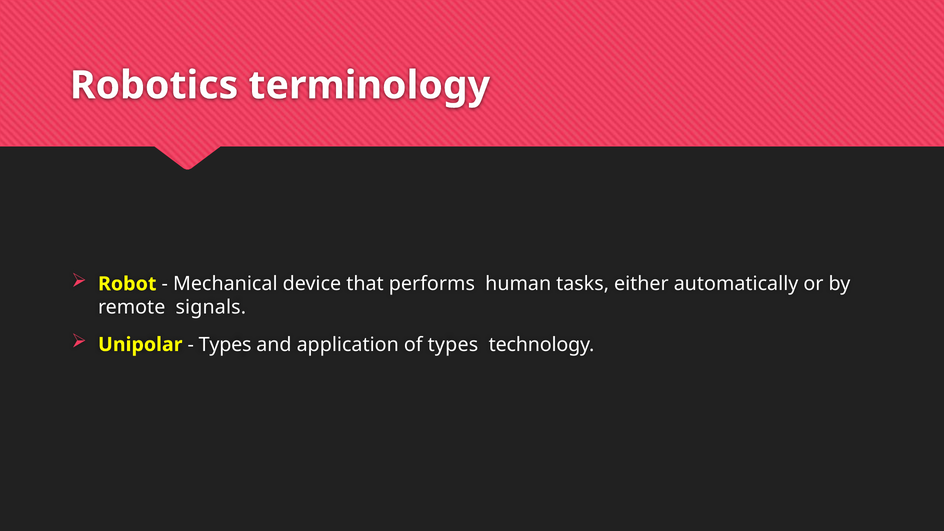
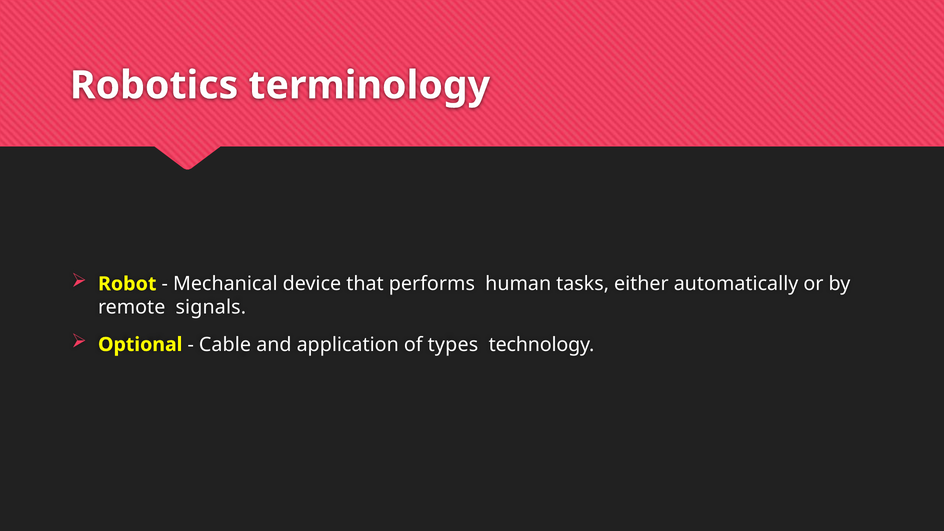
Unipolar: Unipolar -> Optional (140, 345)
Types: Types -> Cable (225, 345)
